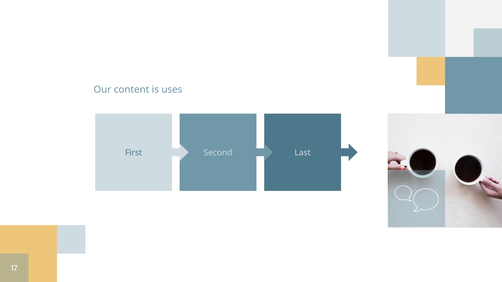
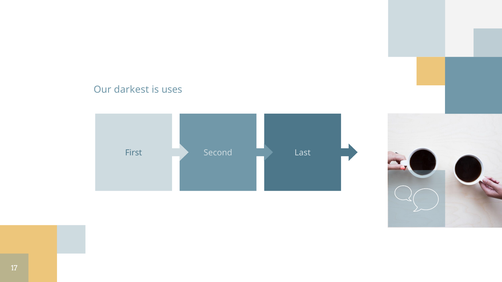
content: content -> darkest (131, 90)
